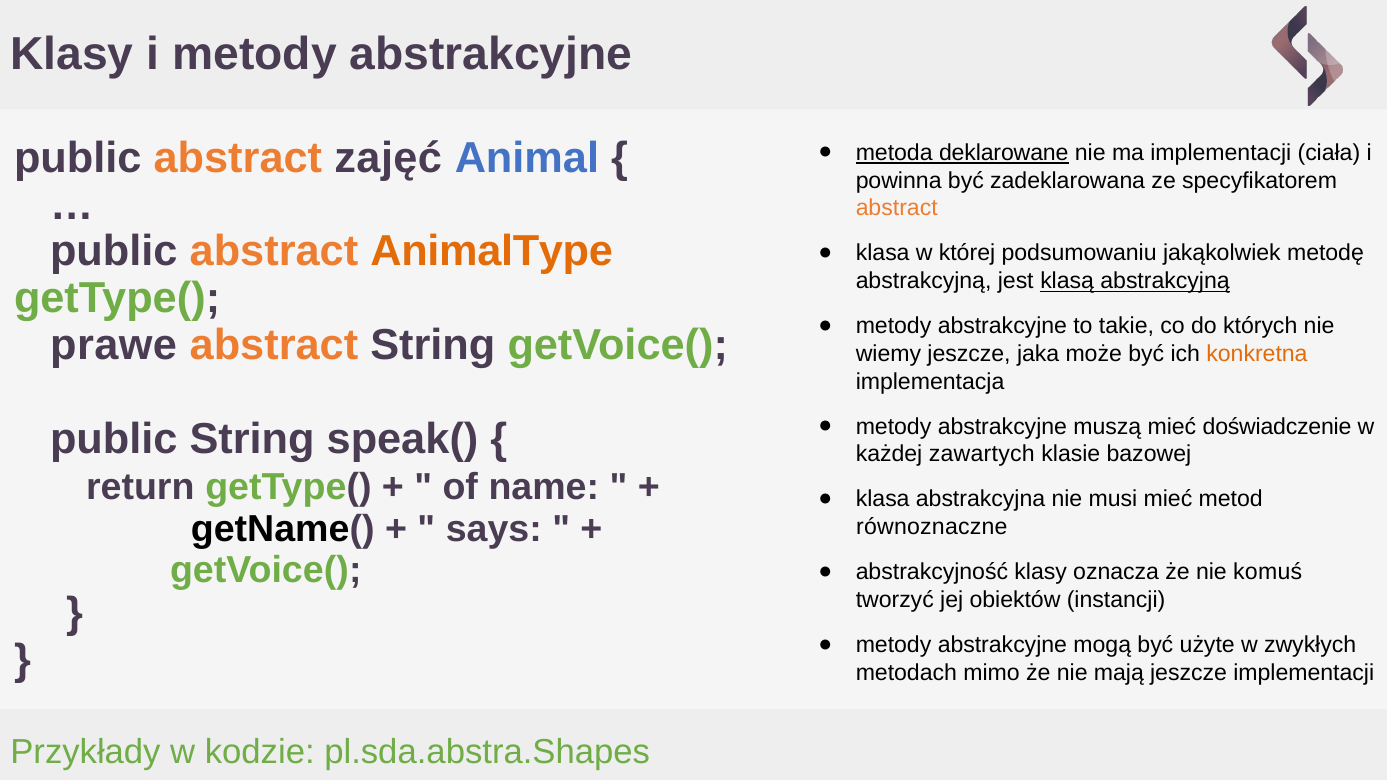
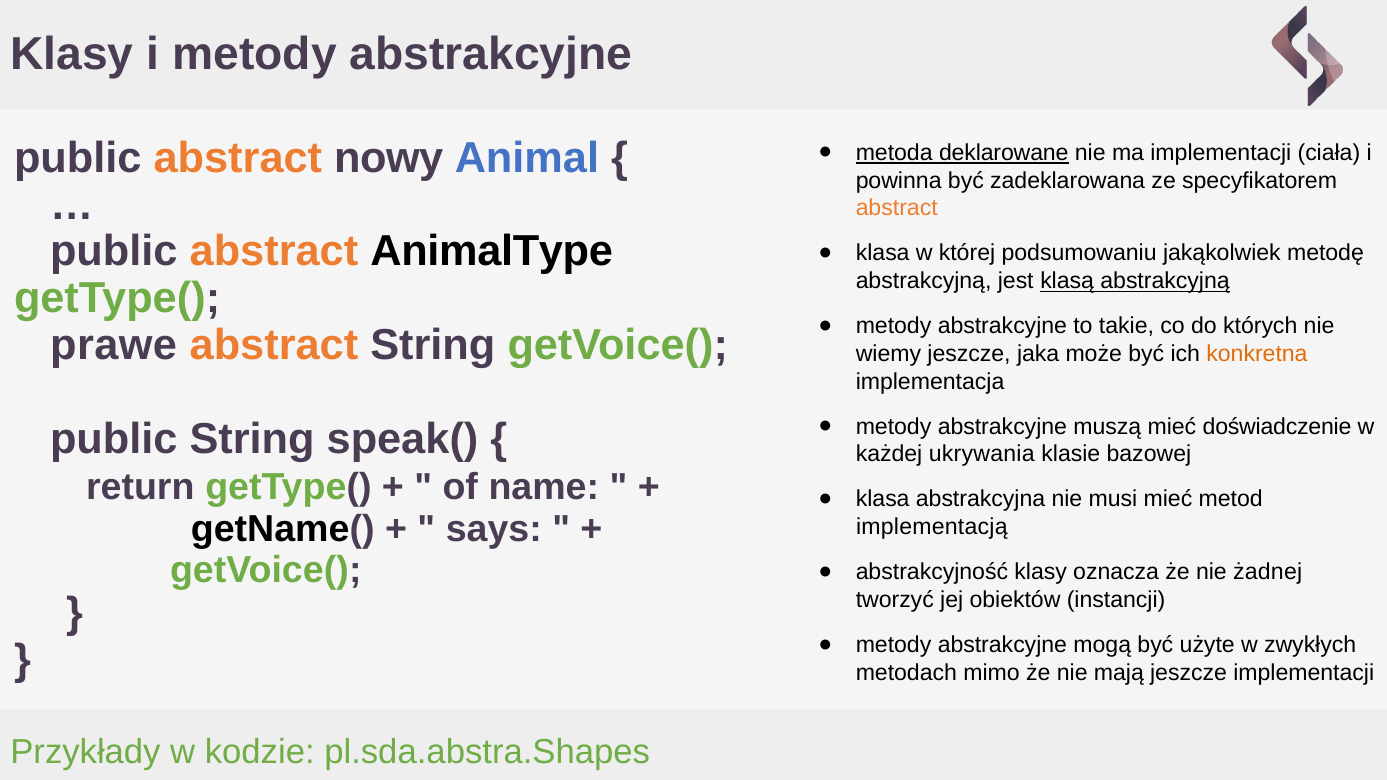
zajęć: zajęć -> nowy (389, 158)
AnimalType colour: orange -> black (492, 252)
zawartych: zawartych -> ukrywania (982, 454)
równoznaczne: równoznaczne -> implementacją (932, 527)
komuś: komuś -> żadnej (1268, 572)
